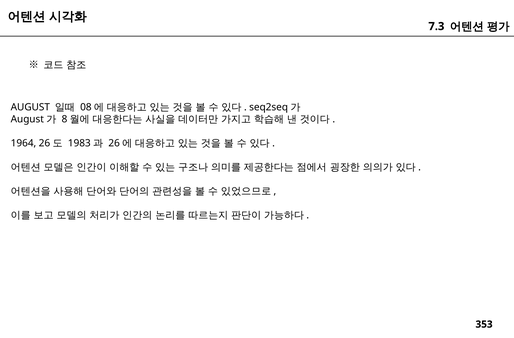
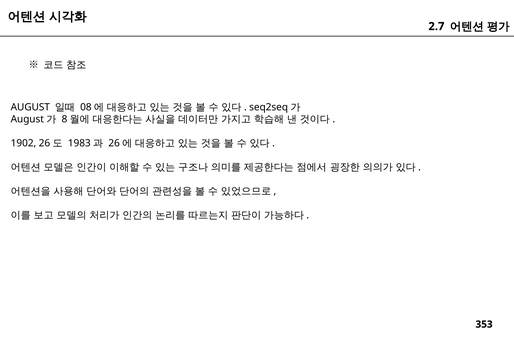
7.3: 7.3 -> 2.7 (436, 26)
1964: 1964 -> 1902 (23, 143)
